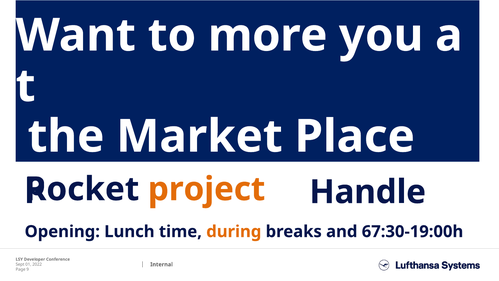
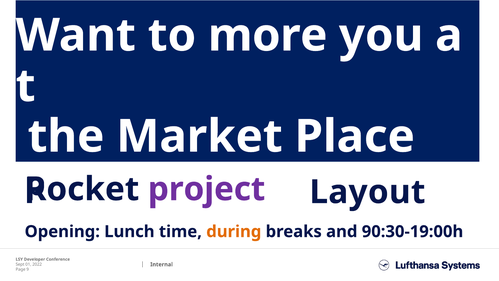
project colour: orange -> purple (207, 189)
Handle: Handle -> Layout (367, 192)
67:30-19:00h: 67:30-19:00h -> 90:30-19:00h (413, 231)
